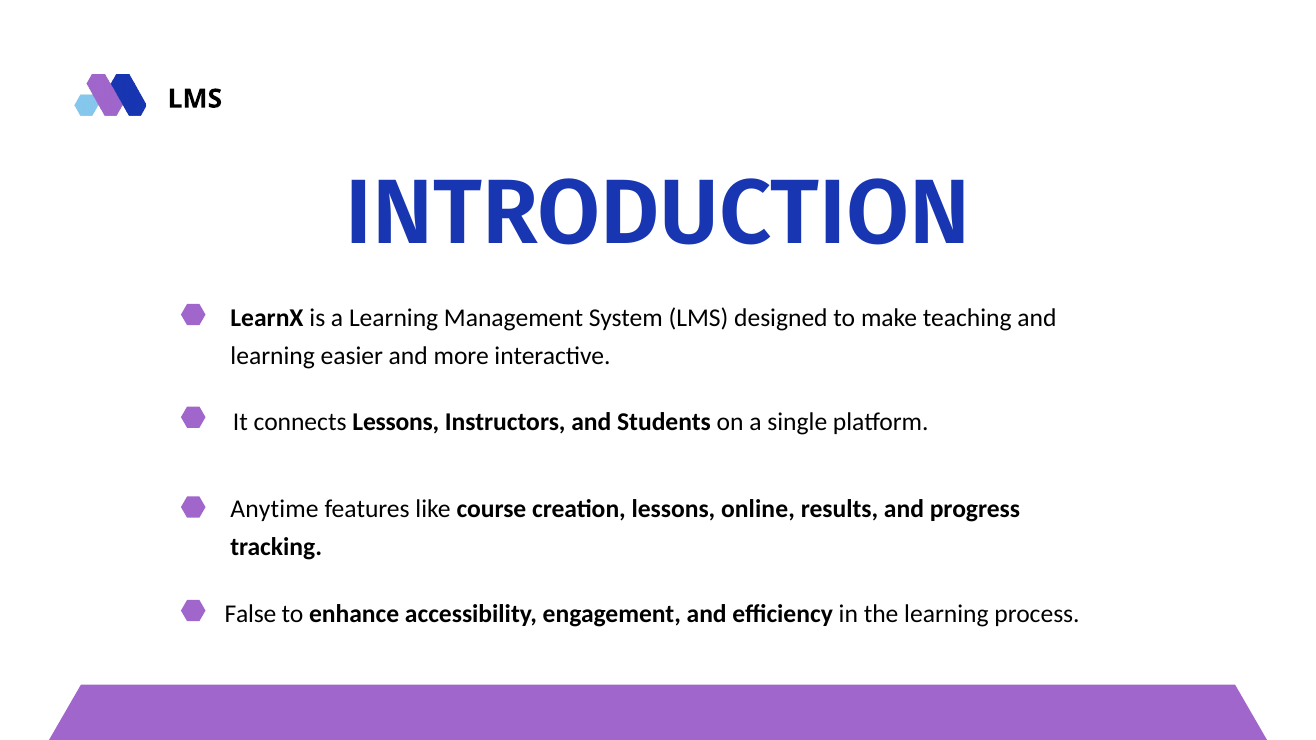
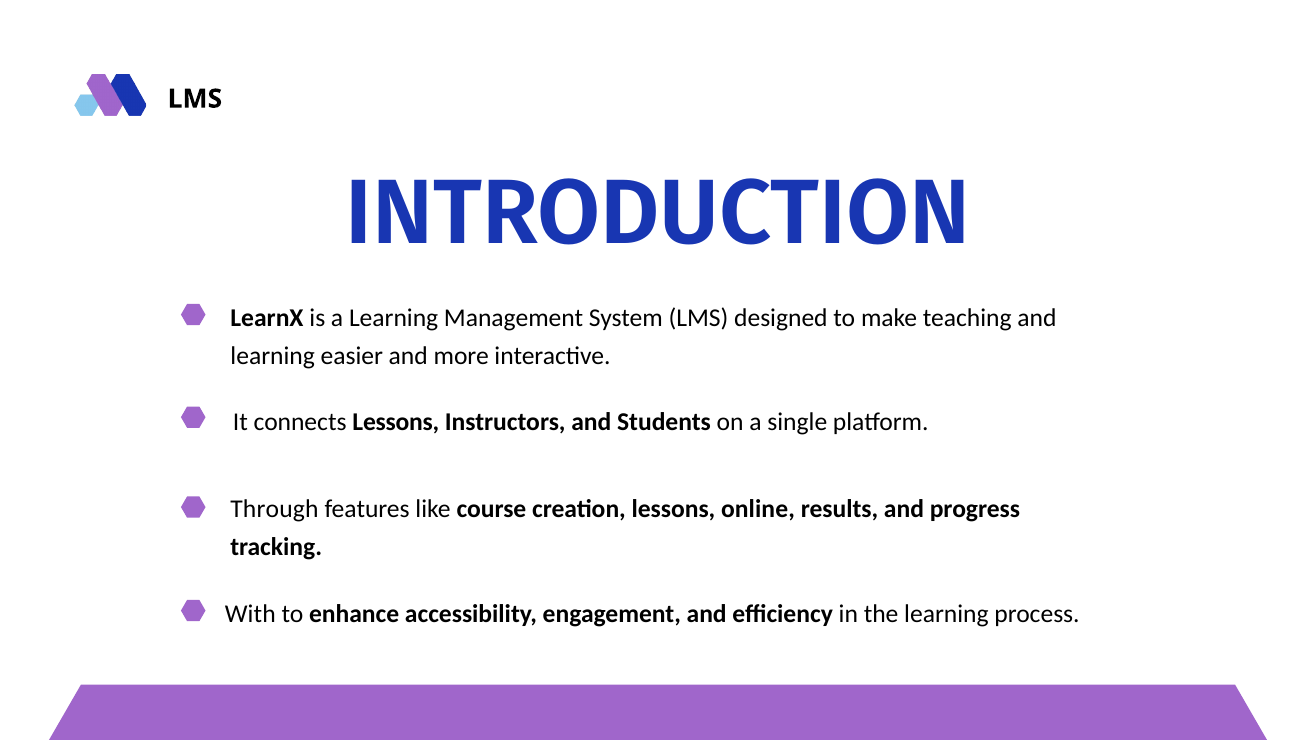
Anytime: Anytime -> Through (274, 509)
False: False -> With (250, 614)
